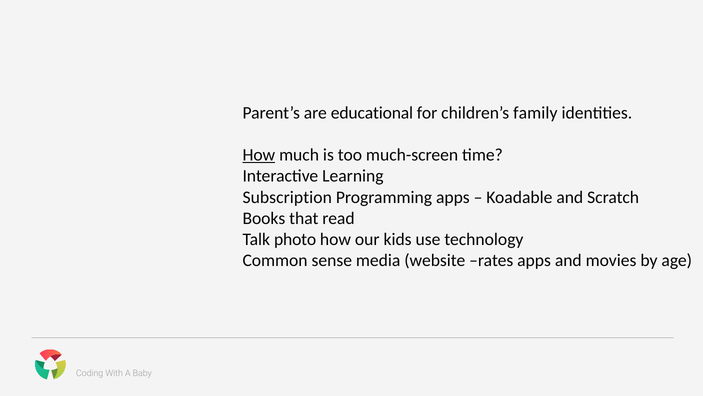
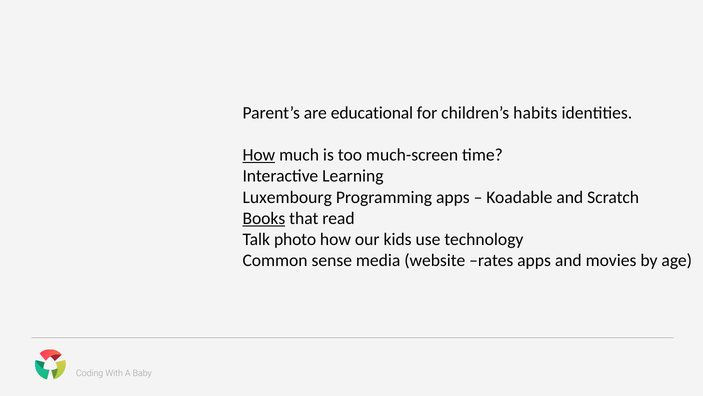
family: family -> habits (535, 113)
Subscription: Subscription -> Luxembourg (287, 197)
Books underline: none -> present (264, 218)
